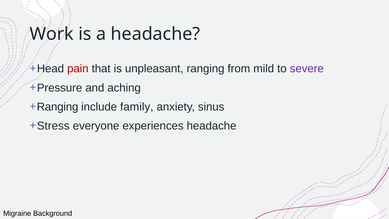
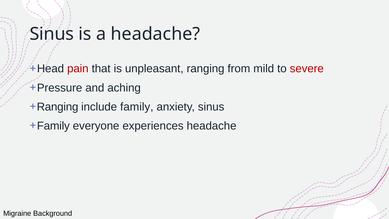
Work: Work -> Sinus (52, 34)
severe colour: purple -> red (307, 69)
Stress: Stress -> Family (53, 126)
